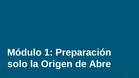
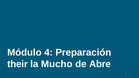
1: 1 -> 4 (49, 53)
solo: solo -> their (18, 64)
Origen: Origen -> Mucho (57, 64)
